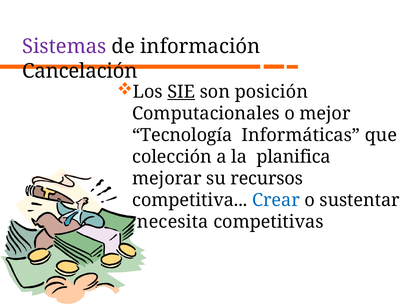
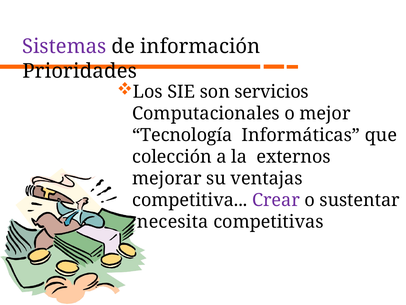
Cancelación: Cancelación -> Prioridades (80, 71)
SIE underline: present -> none (181, 92)
posición: posición -> servicios (272, 92)
planifica: planifica -> externos (294, 157)
recursos: recursos -> ventajas (267, 178)
Crear colour: blue -> purple (276, 200)
